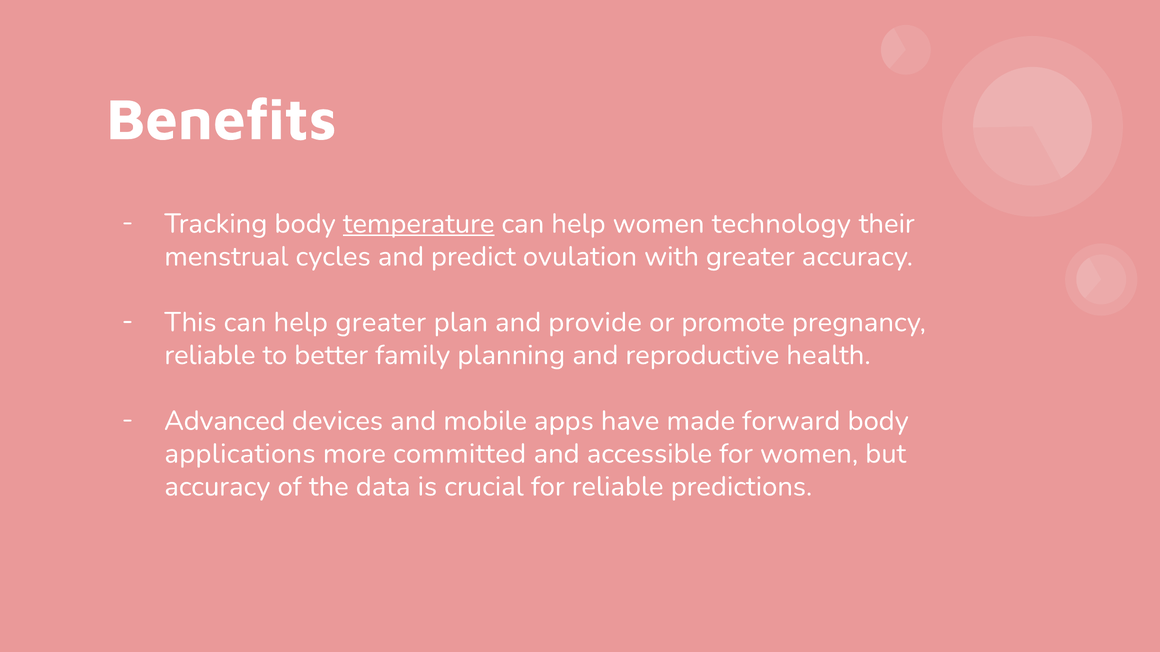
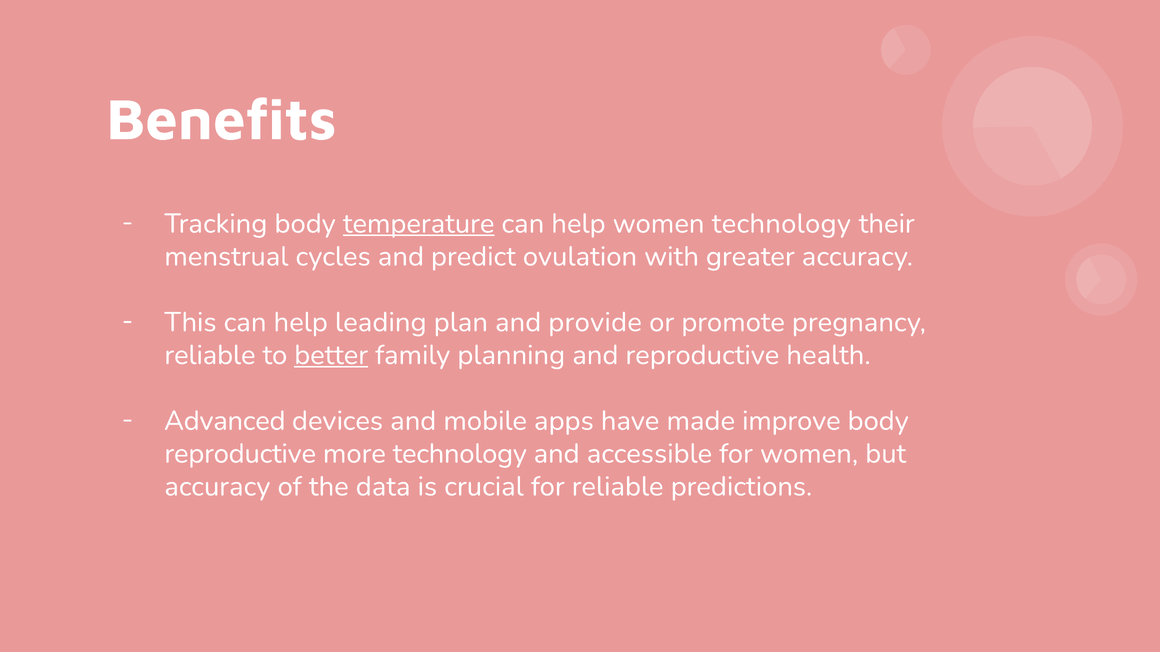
help greater: greater -> leading (381, 322)
better underline: none -> present (331, 355)
forward: forward -> improve (791, 421)
applications: applications -> reproductive (240, 454)
more committed: committed -> technology (460, 454)
